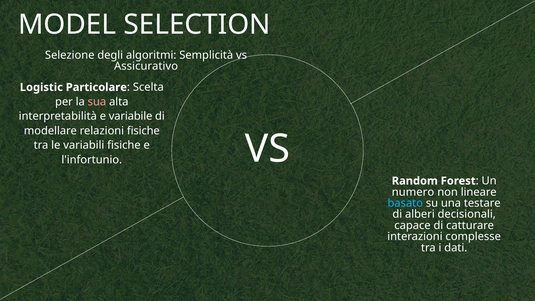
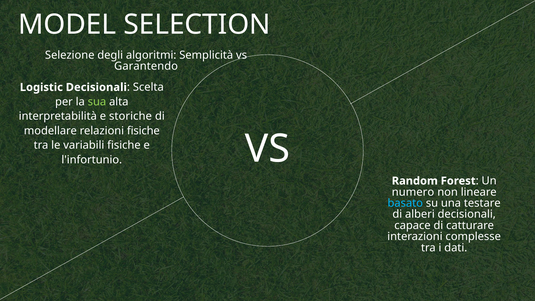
Assicurativo: Assicurativo -> Garantendo (146, 66)
Logistic Particolare: Particolare -> Decisionali (96, 87)
sua colour: pink -> light green (97, 102)
variabile: variabile -> storiche (130, 116)
